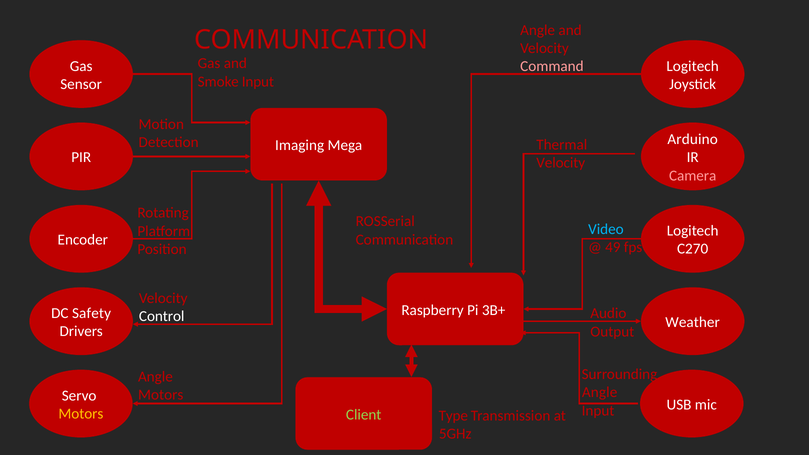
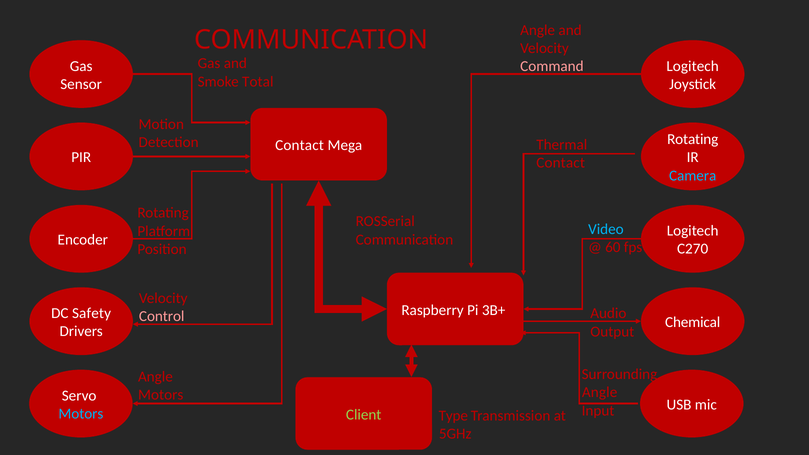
Smoke Input: Input -> Total (258, 82)
Arduino: Arduino -> Rotating (693, 139)
Imaging: Imaging -> Contact (300, 145)
Velocity: Velocity -> Contact (561, 163)
Camera colour: pink -> light blue (693, 176)
49: 49 -> 60 (613, 247)
Control colour: white -> pink (162, 316)
Weather: Weather -> Chemical (693, 322)
Motors colour: yellow -> light blue (81, 414)
